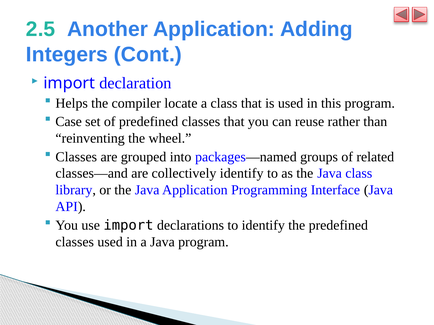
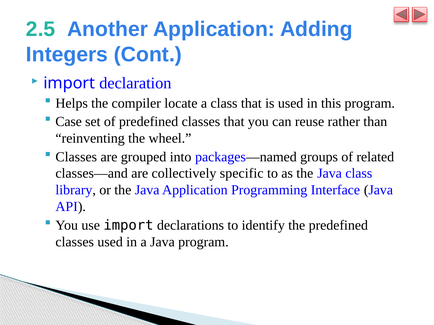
collectively identify: identify -> specific (242, 174)
